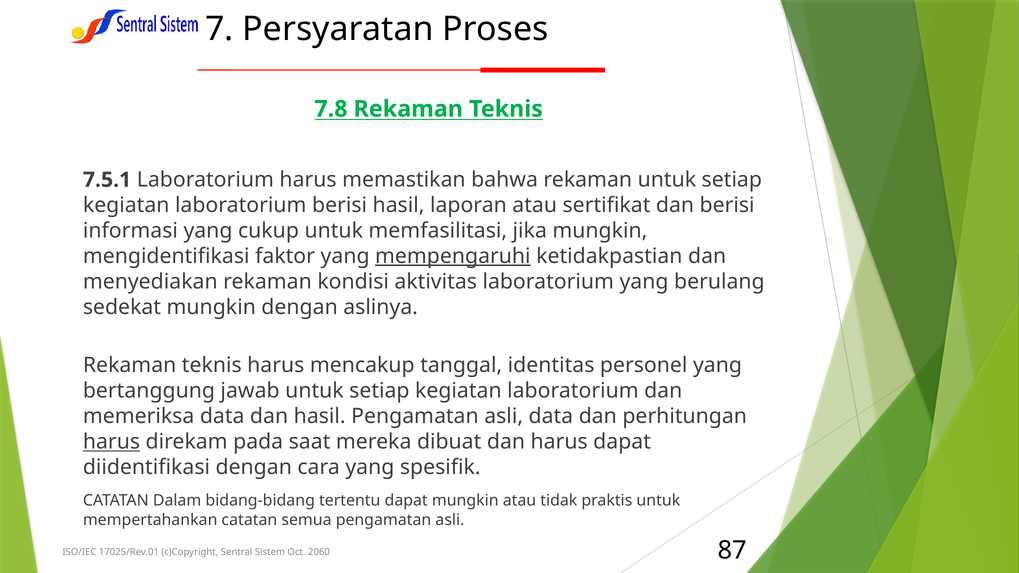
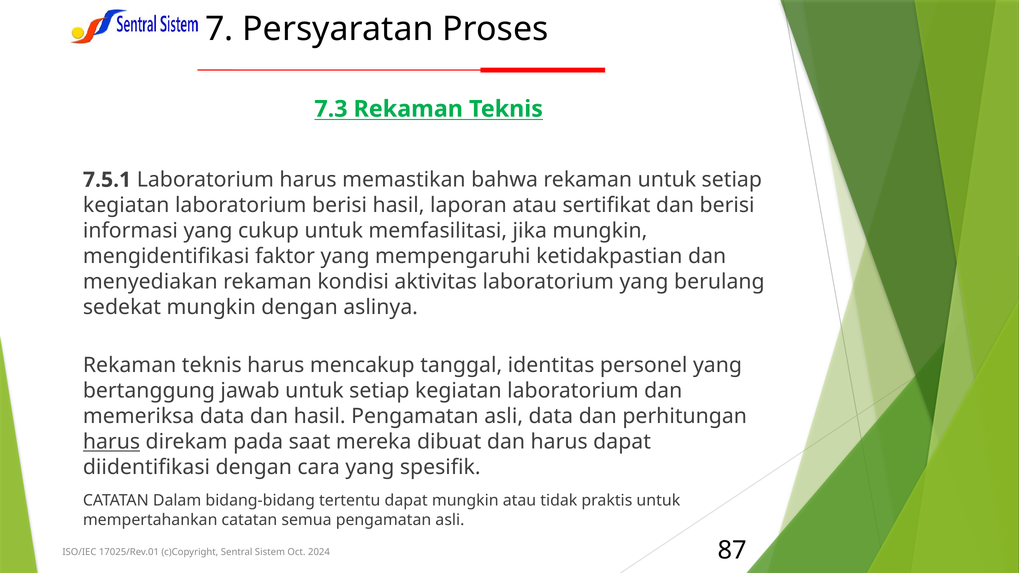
7.8: 7.8 -> 7.3 (331, 109)
mempengaruhi underline: present -> none (453, 256)
2060: 2060 -> 2024 (319, 552)
